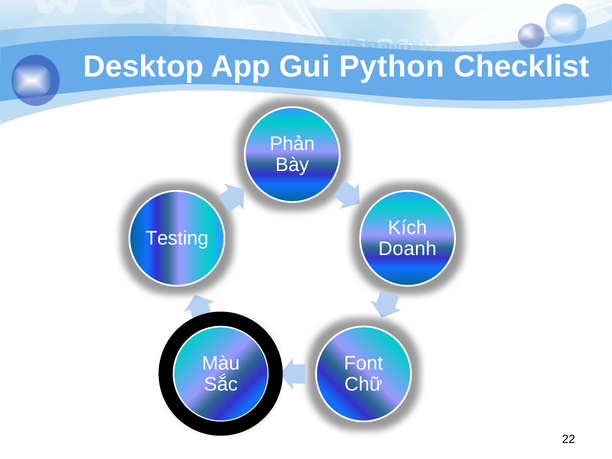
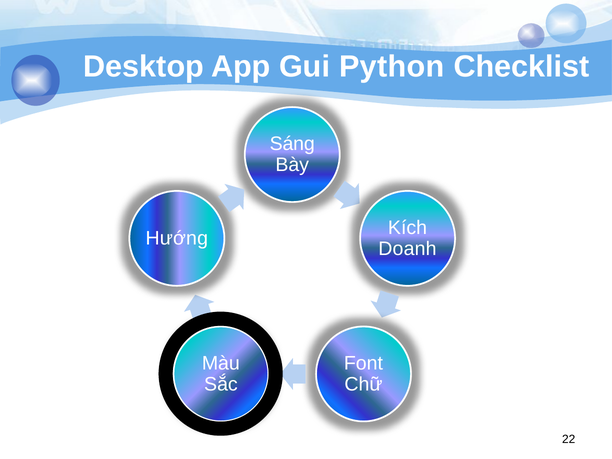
Phản: Phản -> Sáng (292, 144)
Testing: Testing -> Hướng (177, 238)
